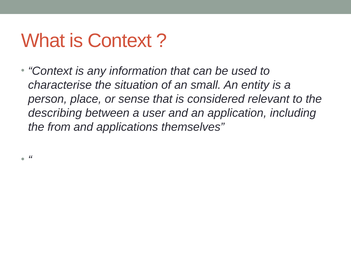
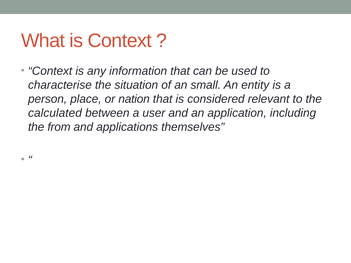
sense: sense -> nation (134, 99)
describing: describing -> calculated (55, 113)
